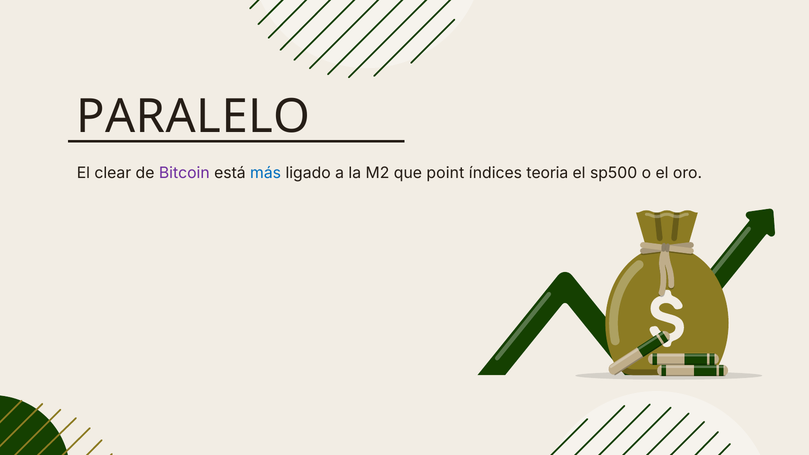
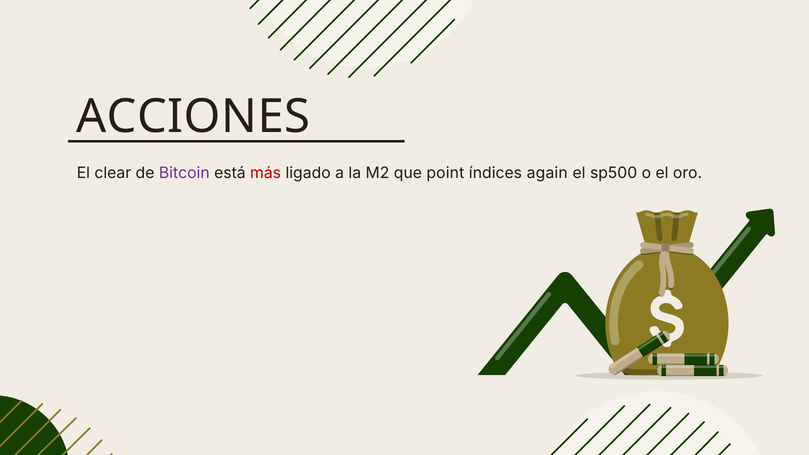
PARALELO: PARALELO -> ACCIONES (193, 117)
más colour: blue -> red (266, 173)
teoria: teoria -> again (547, 173)
